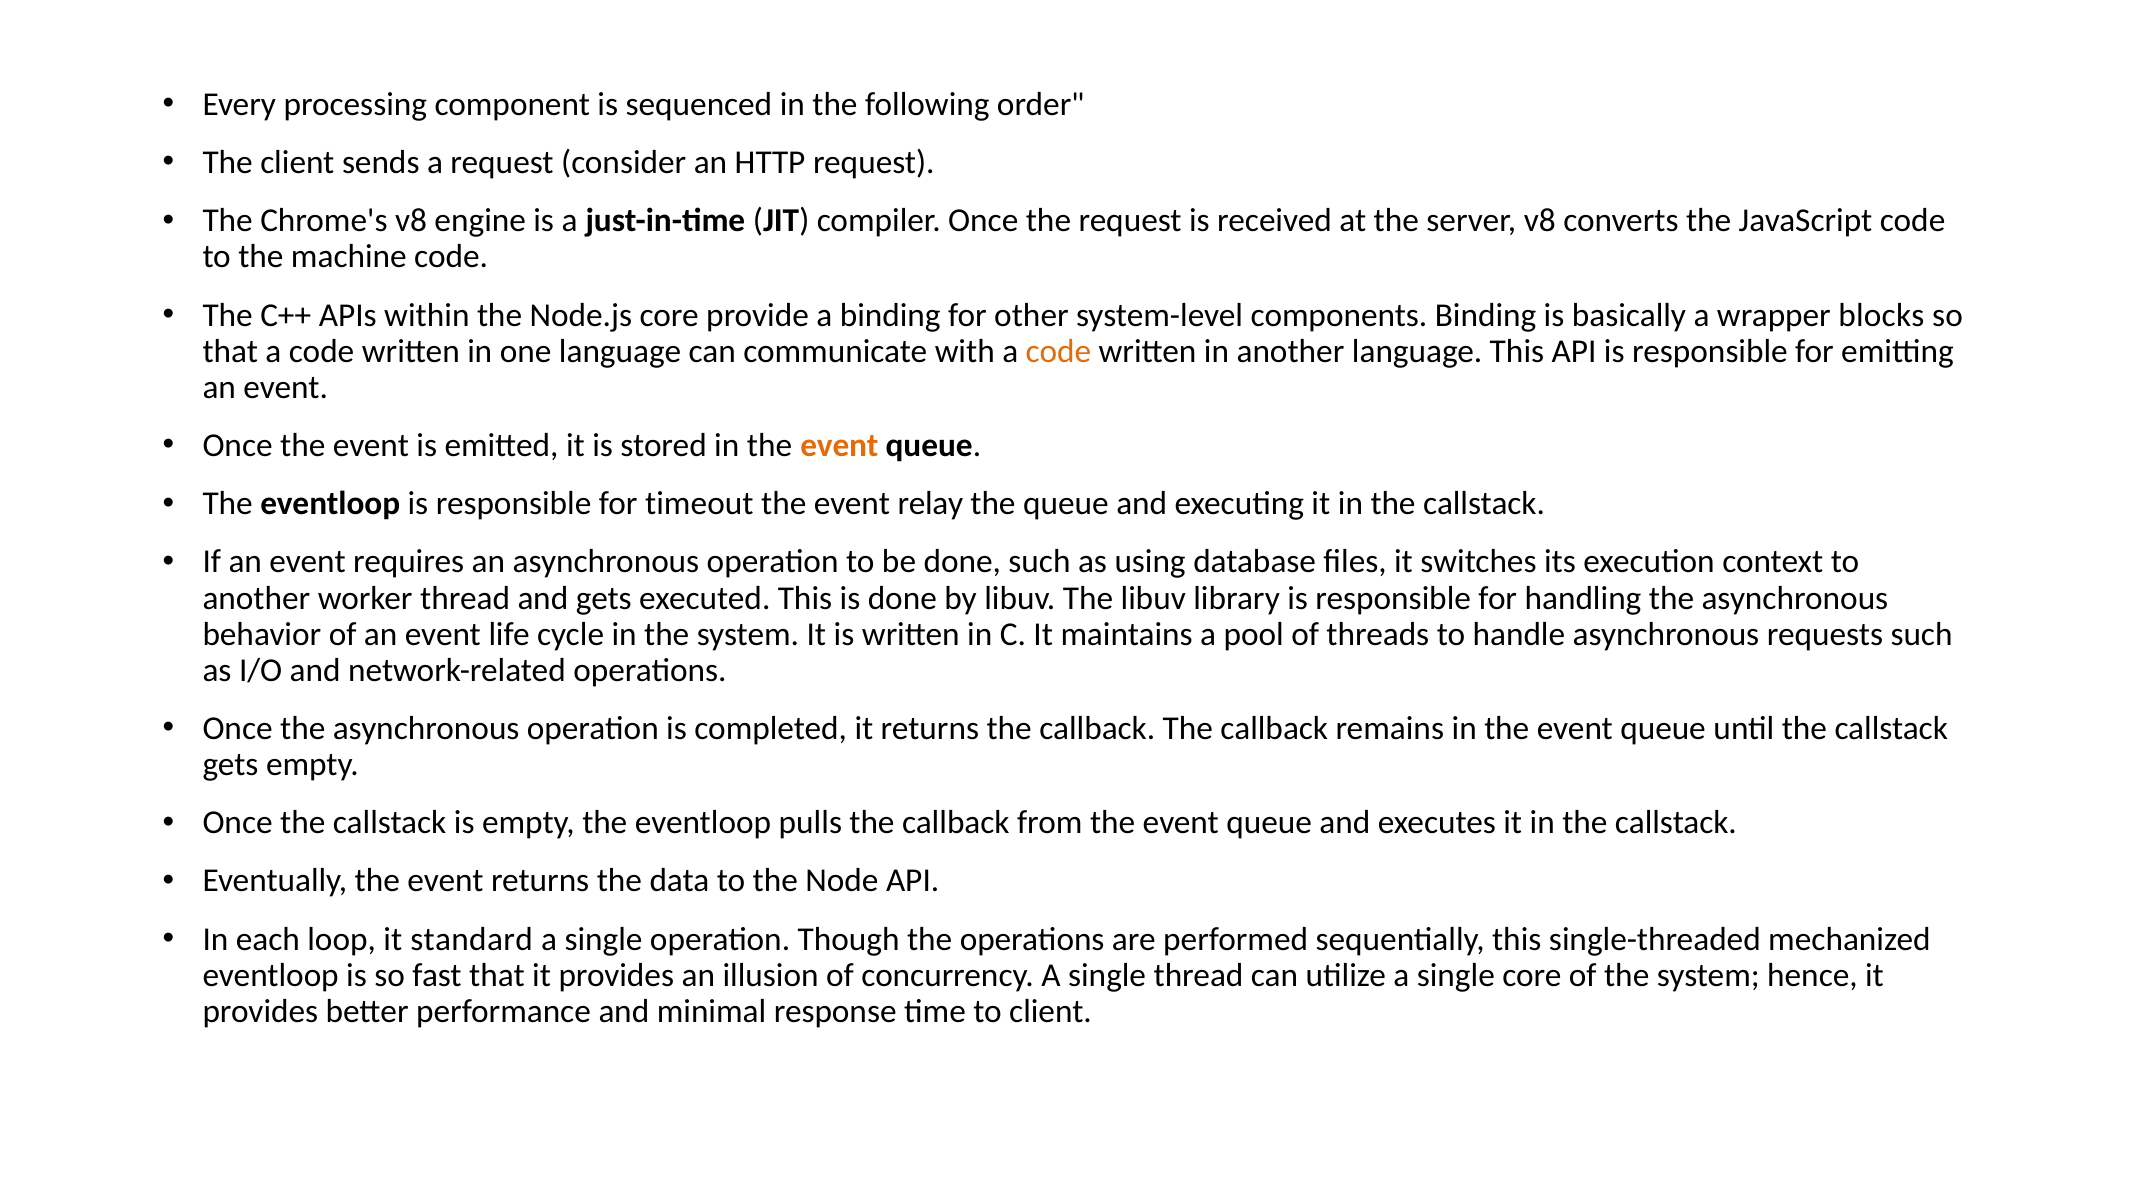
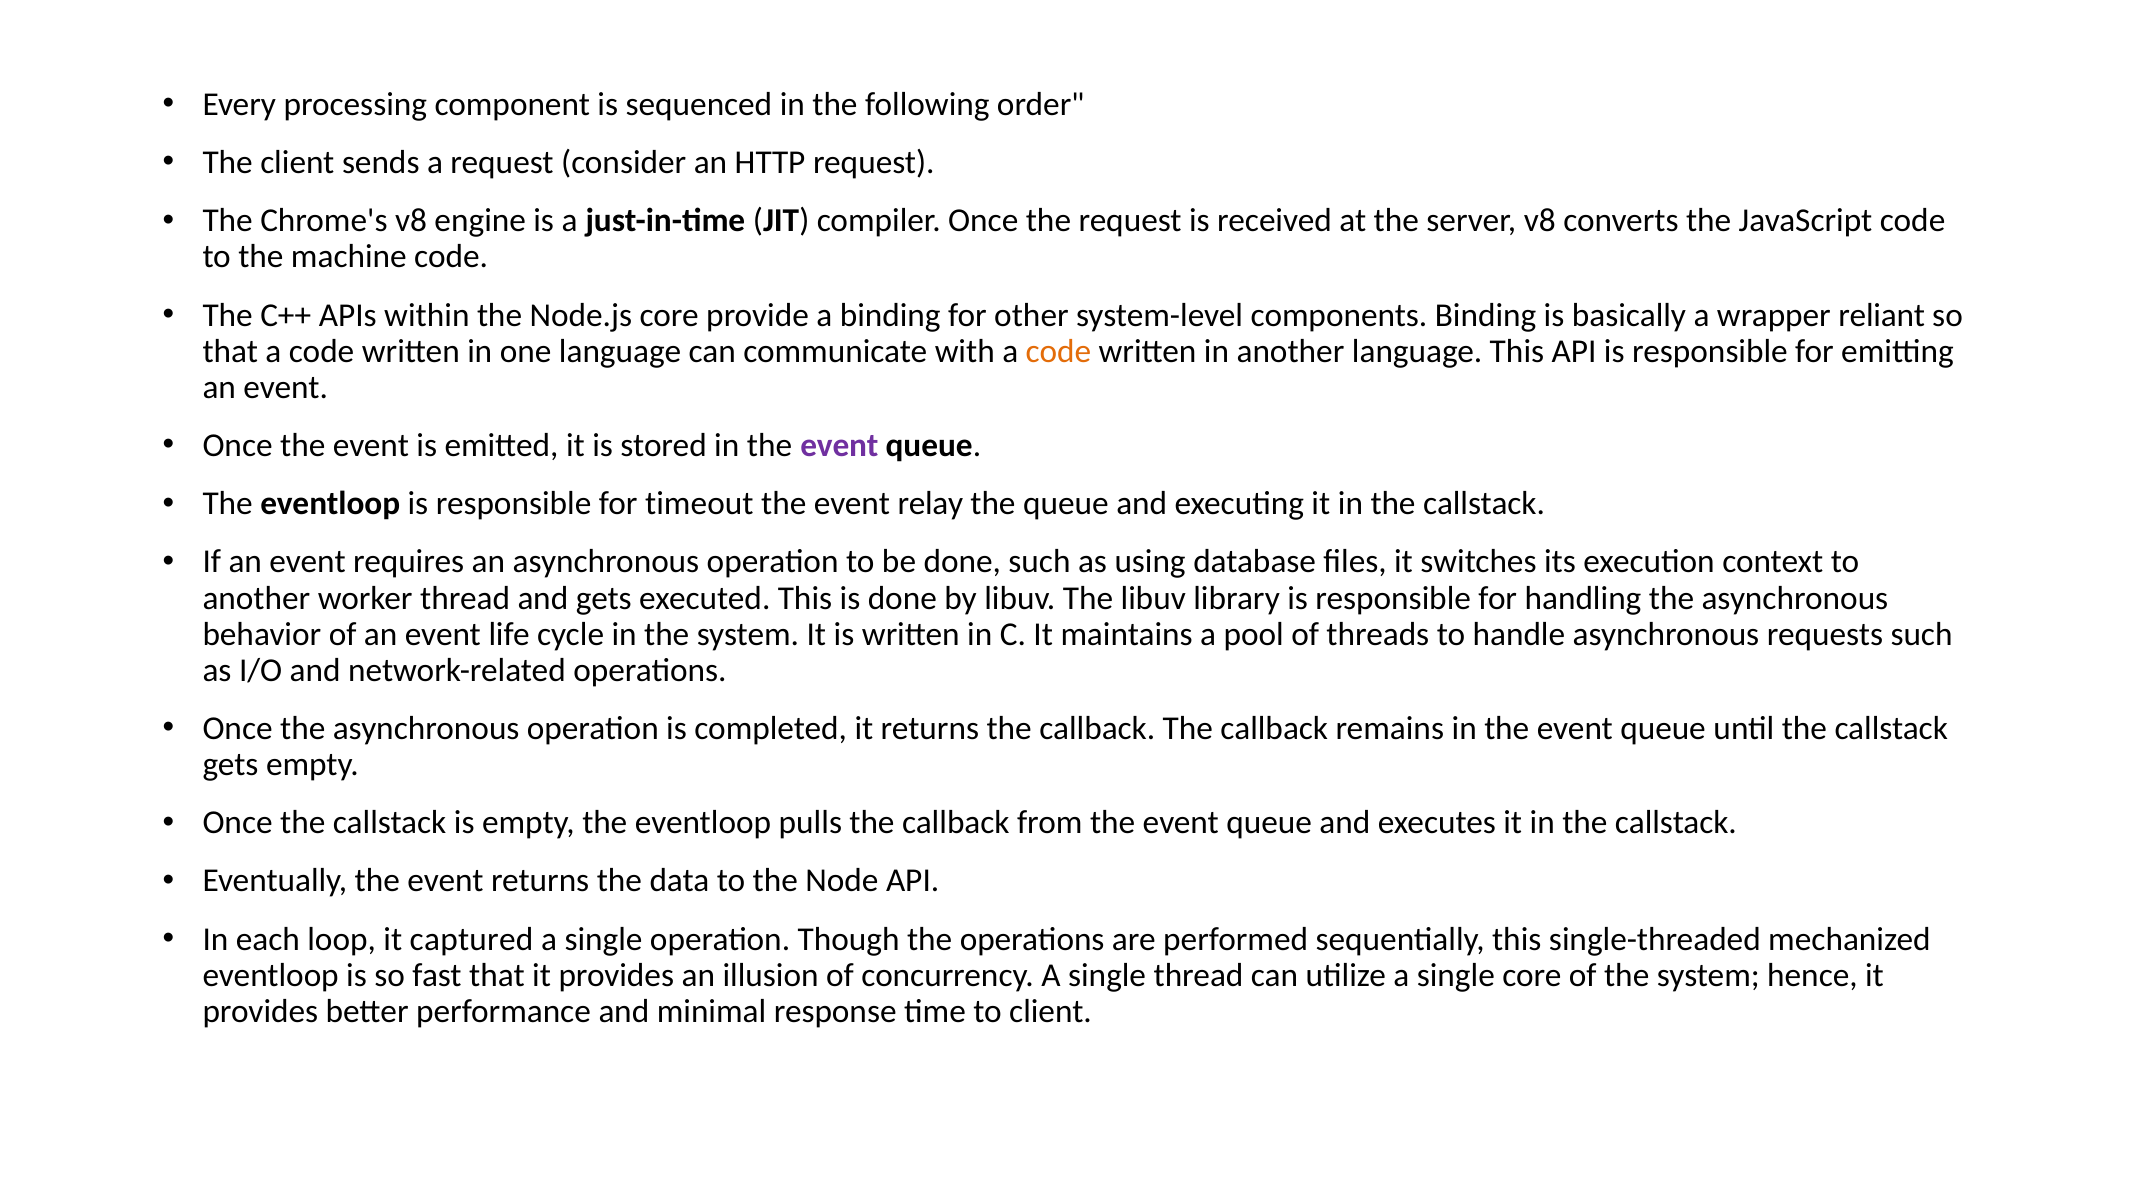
blocks: blocks -> reliant (1882, 315)
event colour: orange -> purple (839, 445)
standard: standard -> captured (472, 939)
